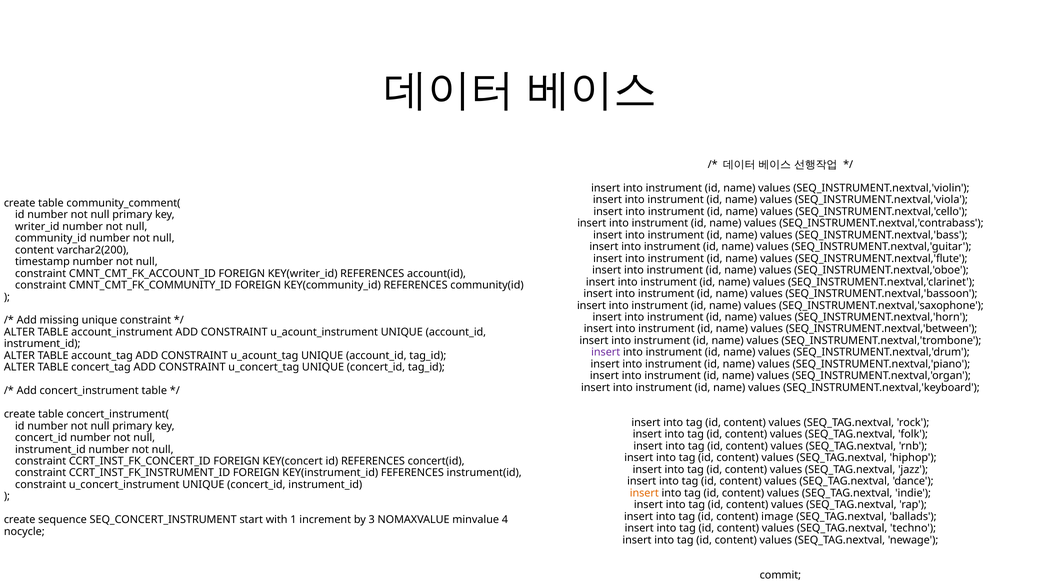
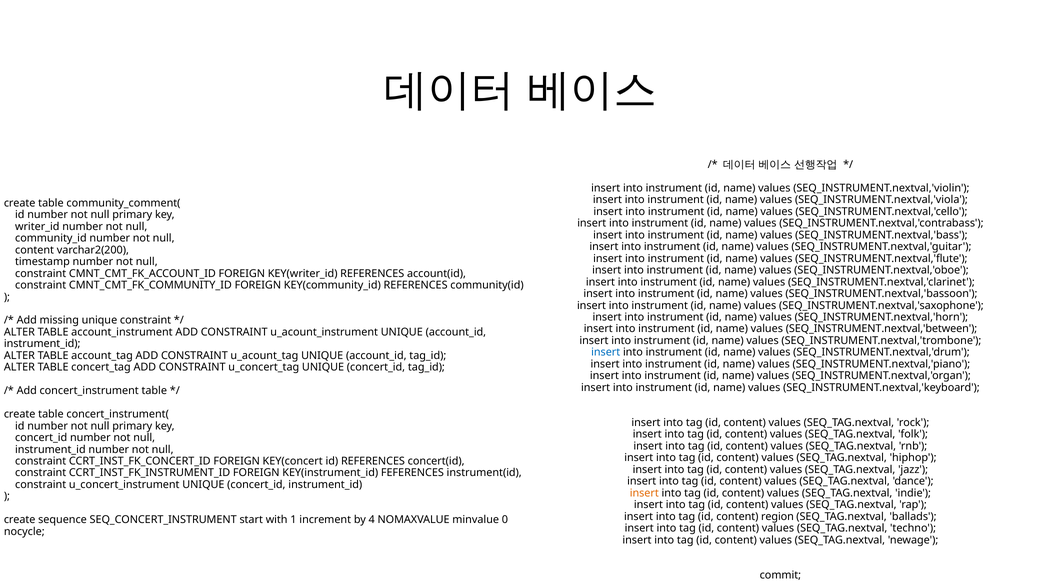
insert colour: purple -> blue (606, 352)
image: image -> region (777, 517)
3: 3 -> 4 (372, 520)
4: 4 -> 0 (505, 520)
